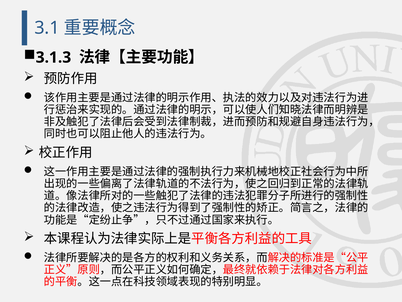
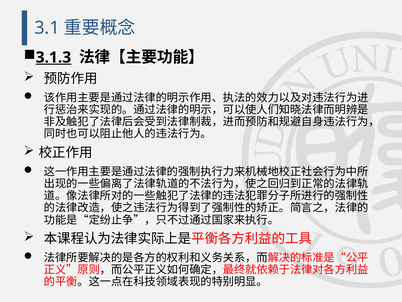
3.1.3 underline: none -> present (53, 57)
